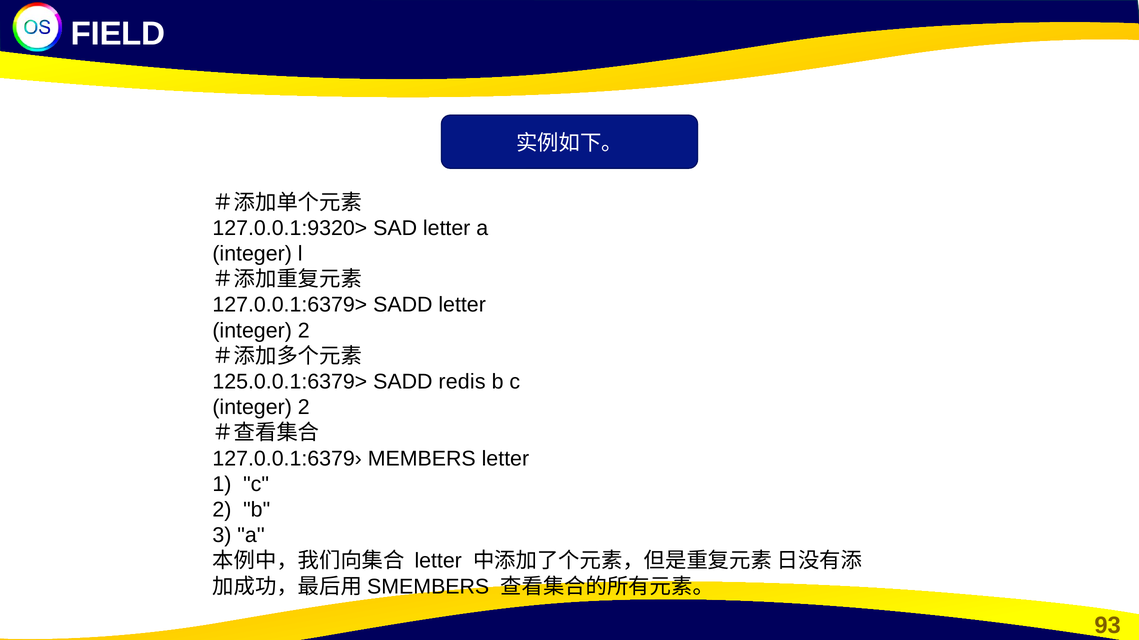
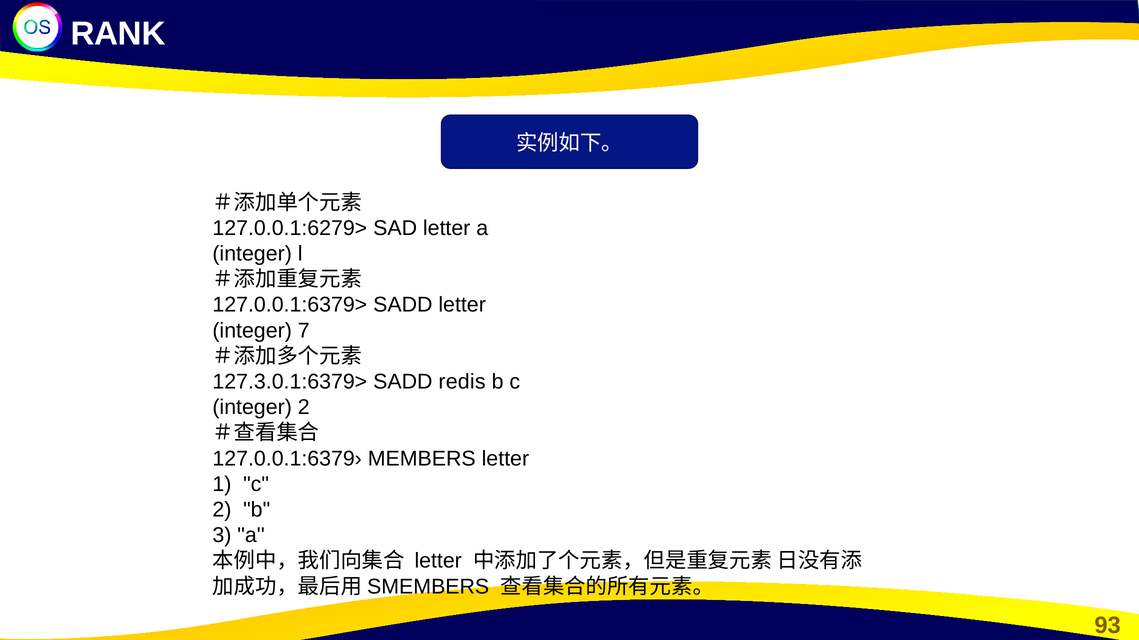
FIELD: FIELD -> RANK (118, 34)
127.0.0.1:9320>: 127.0.0.1:9320> -> 127.0.0.1:6279> (290, 228)
2: 2 -> 7 (304, 331)
125.0.0.1:6379>: 125.0.0.1:6379> -> 127.3.0.1:6379> (290, 382)
